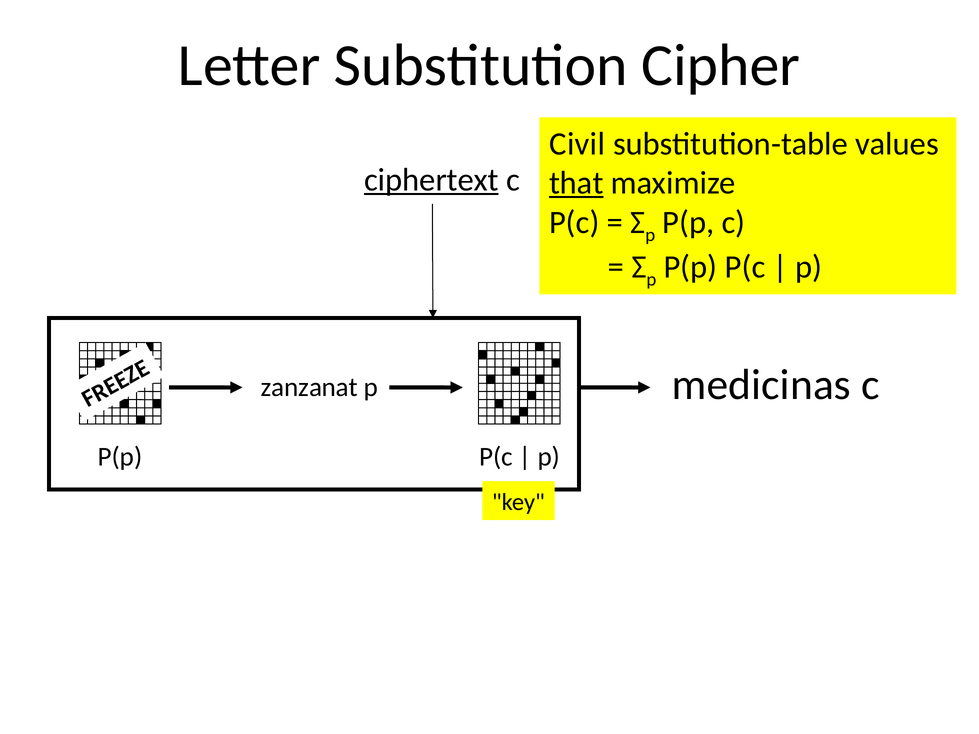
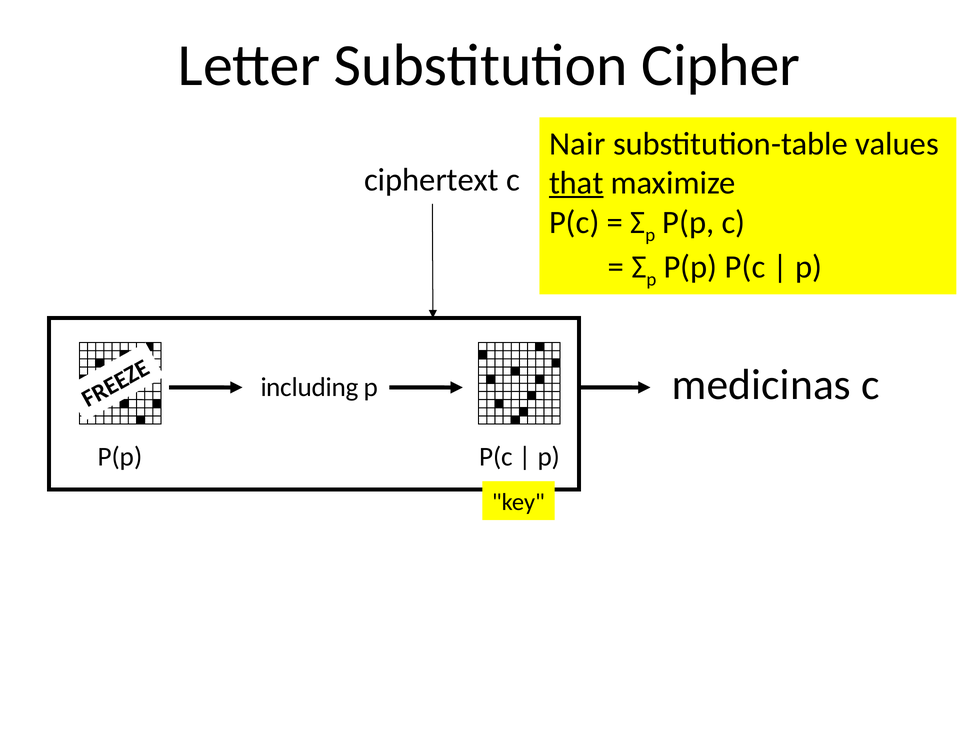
Civil: Civil -> Nair (577, 144)
ciphertext underline: present -> none (431, 180)
zanzanat: zanzanat -> including (309, 388)
